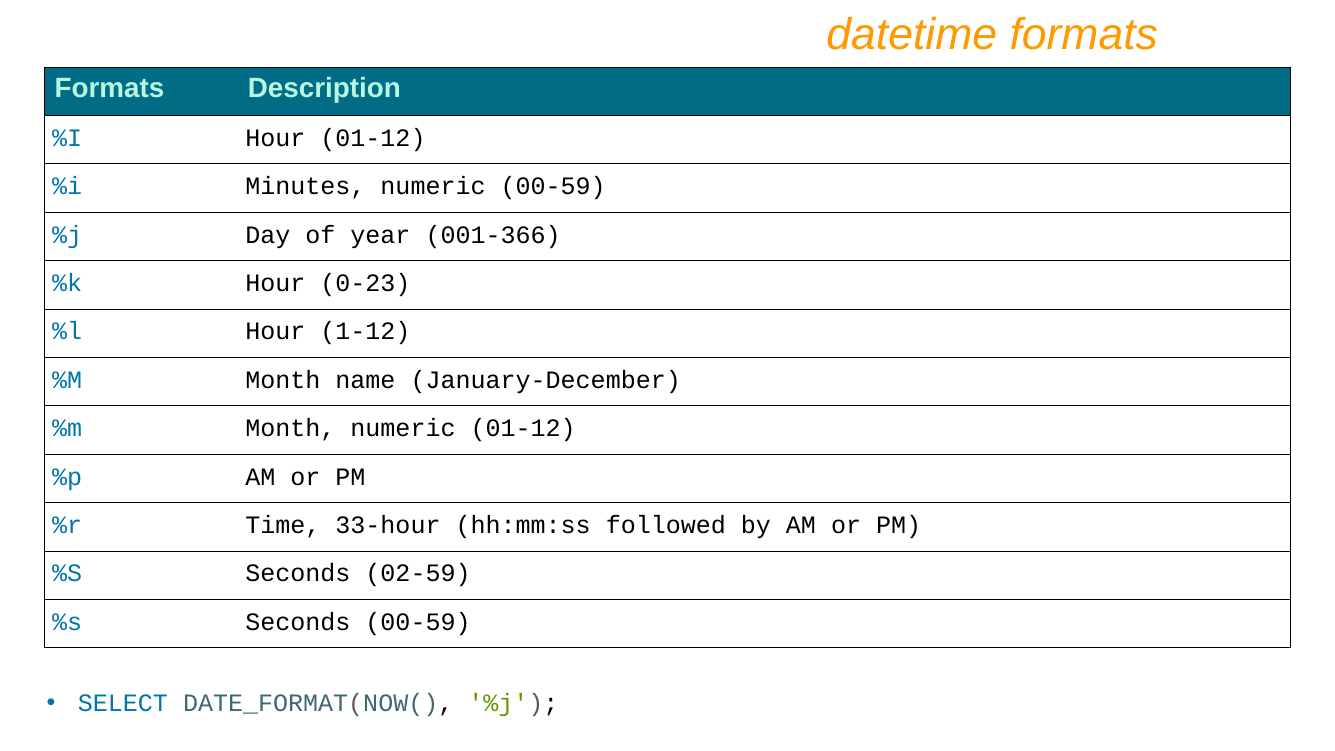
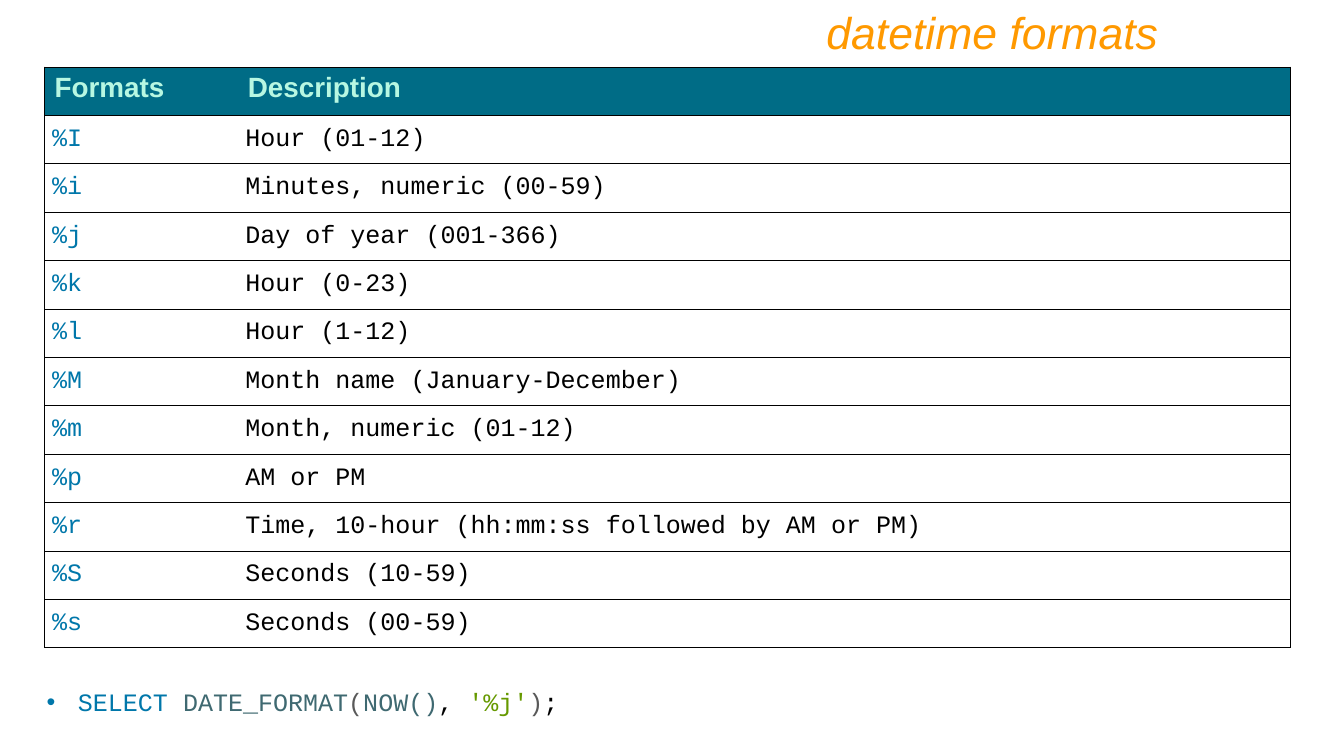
33-hour: 33-hour -> 10-hour (388, 525)
02-59: 02-59 -> 10-59 (418, 574)
